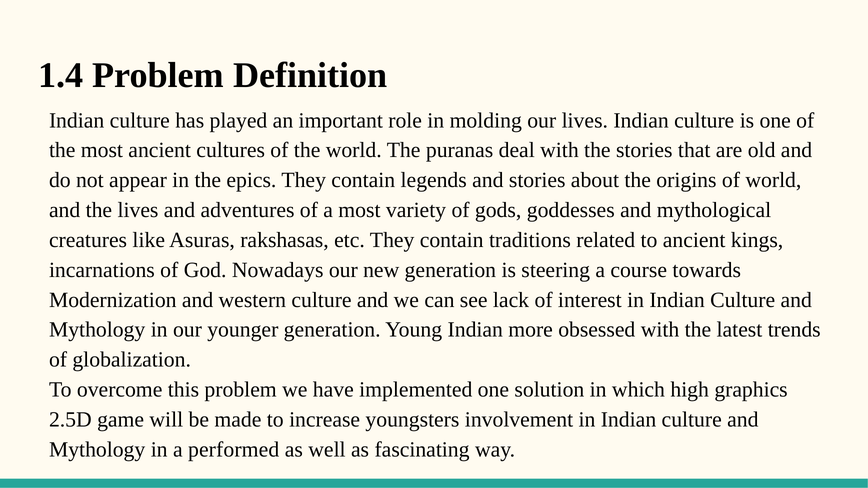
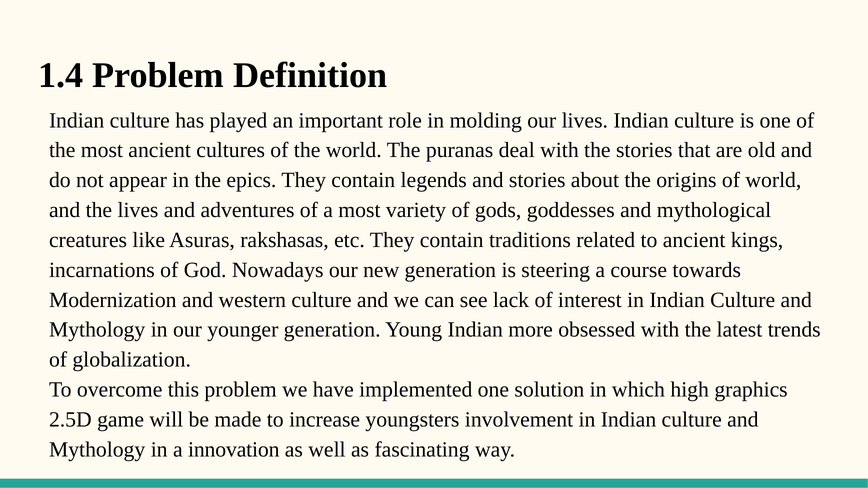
performed: performed -> innovation (234, 450)
